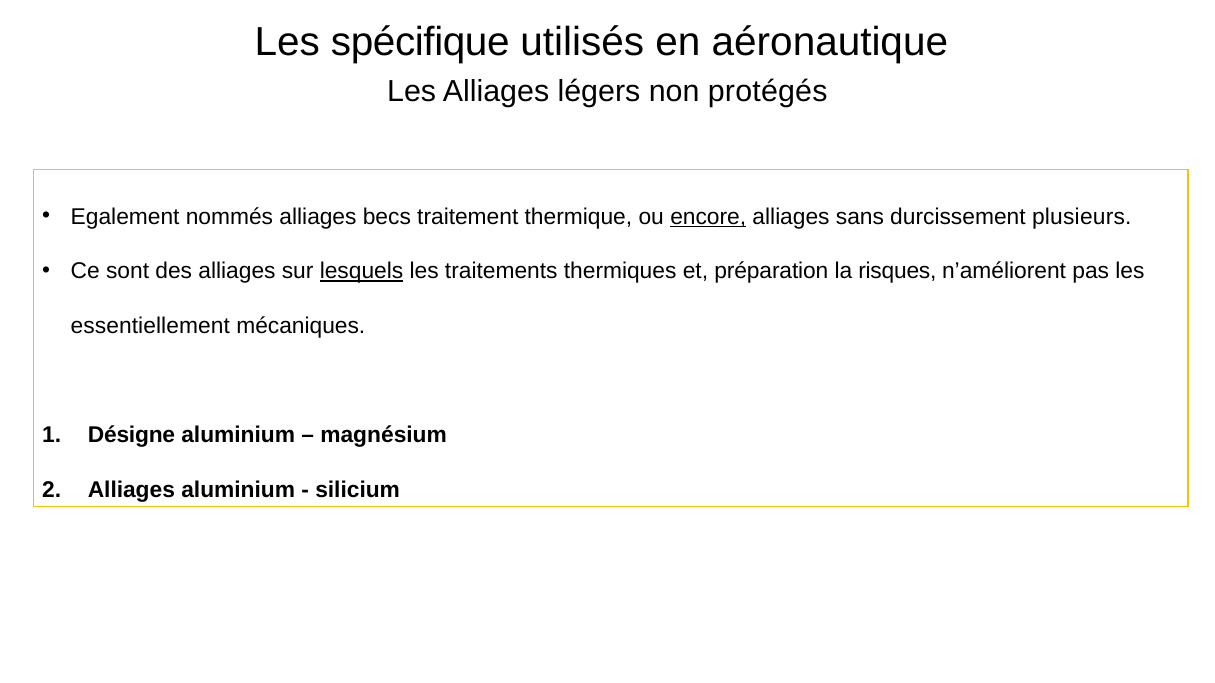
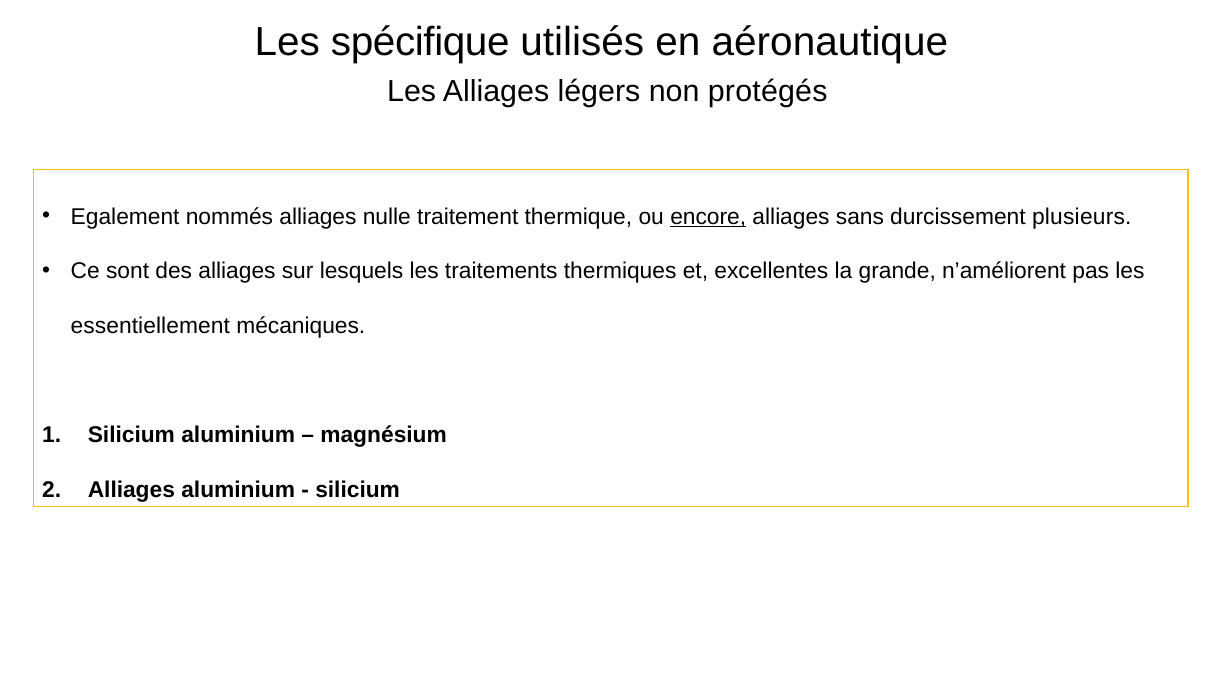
becs: becs -> nulle (387, 217)
lesquels underline: present -> none (362, 271)
préparation: préparation -> excellentes (771, 271)
risques: risques -> grande (897, 271)
Désigne: Désigne -> Silicium (131, 436)
